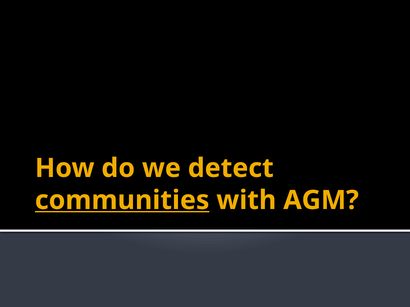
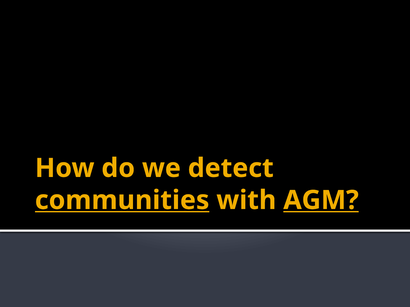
AGM underline: none -> present (321, 201)
